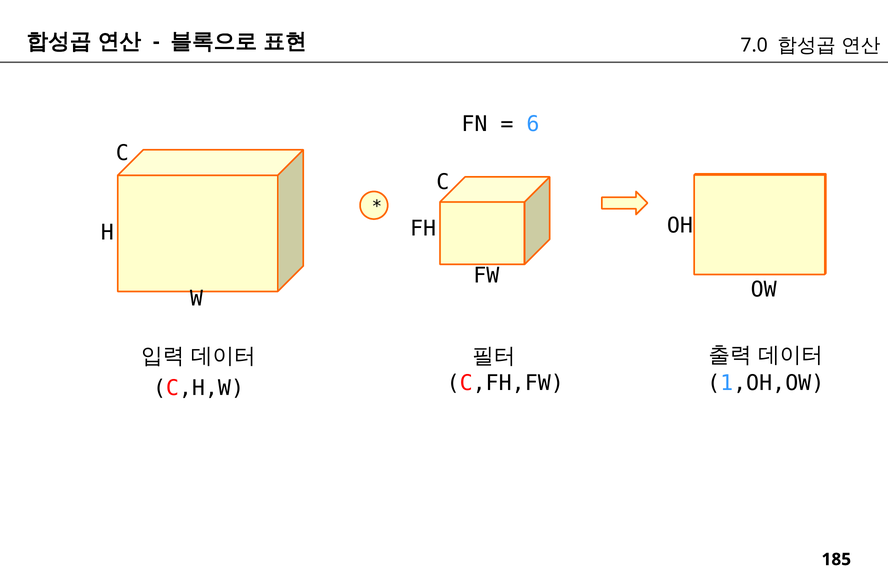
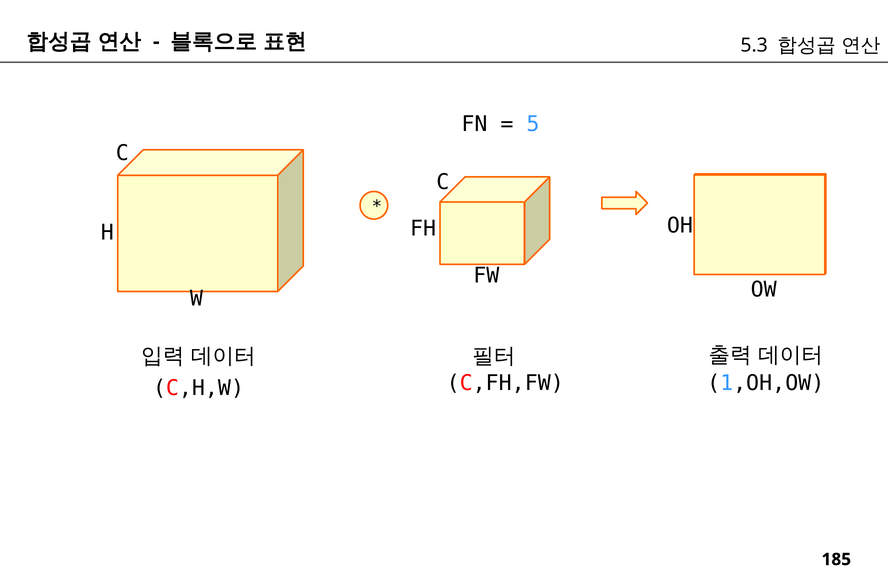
7.0: 7.0 -> 5.3 (754, 46)
6: 6 -> 5 (533, 124)
